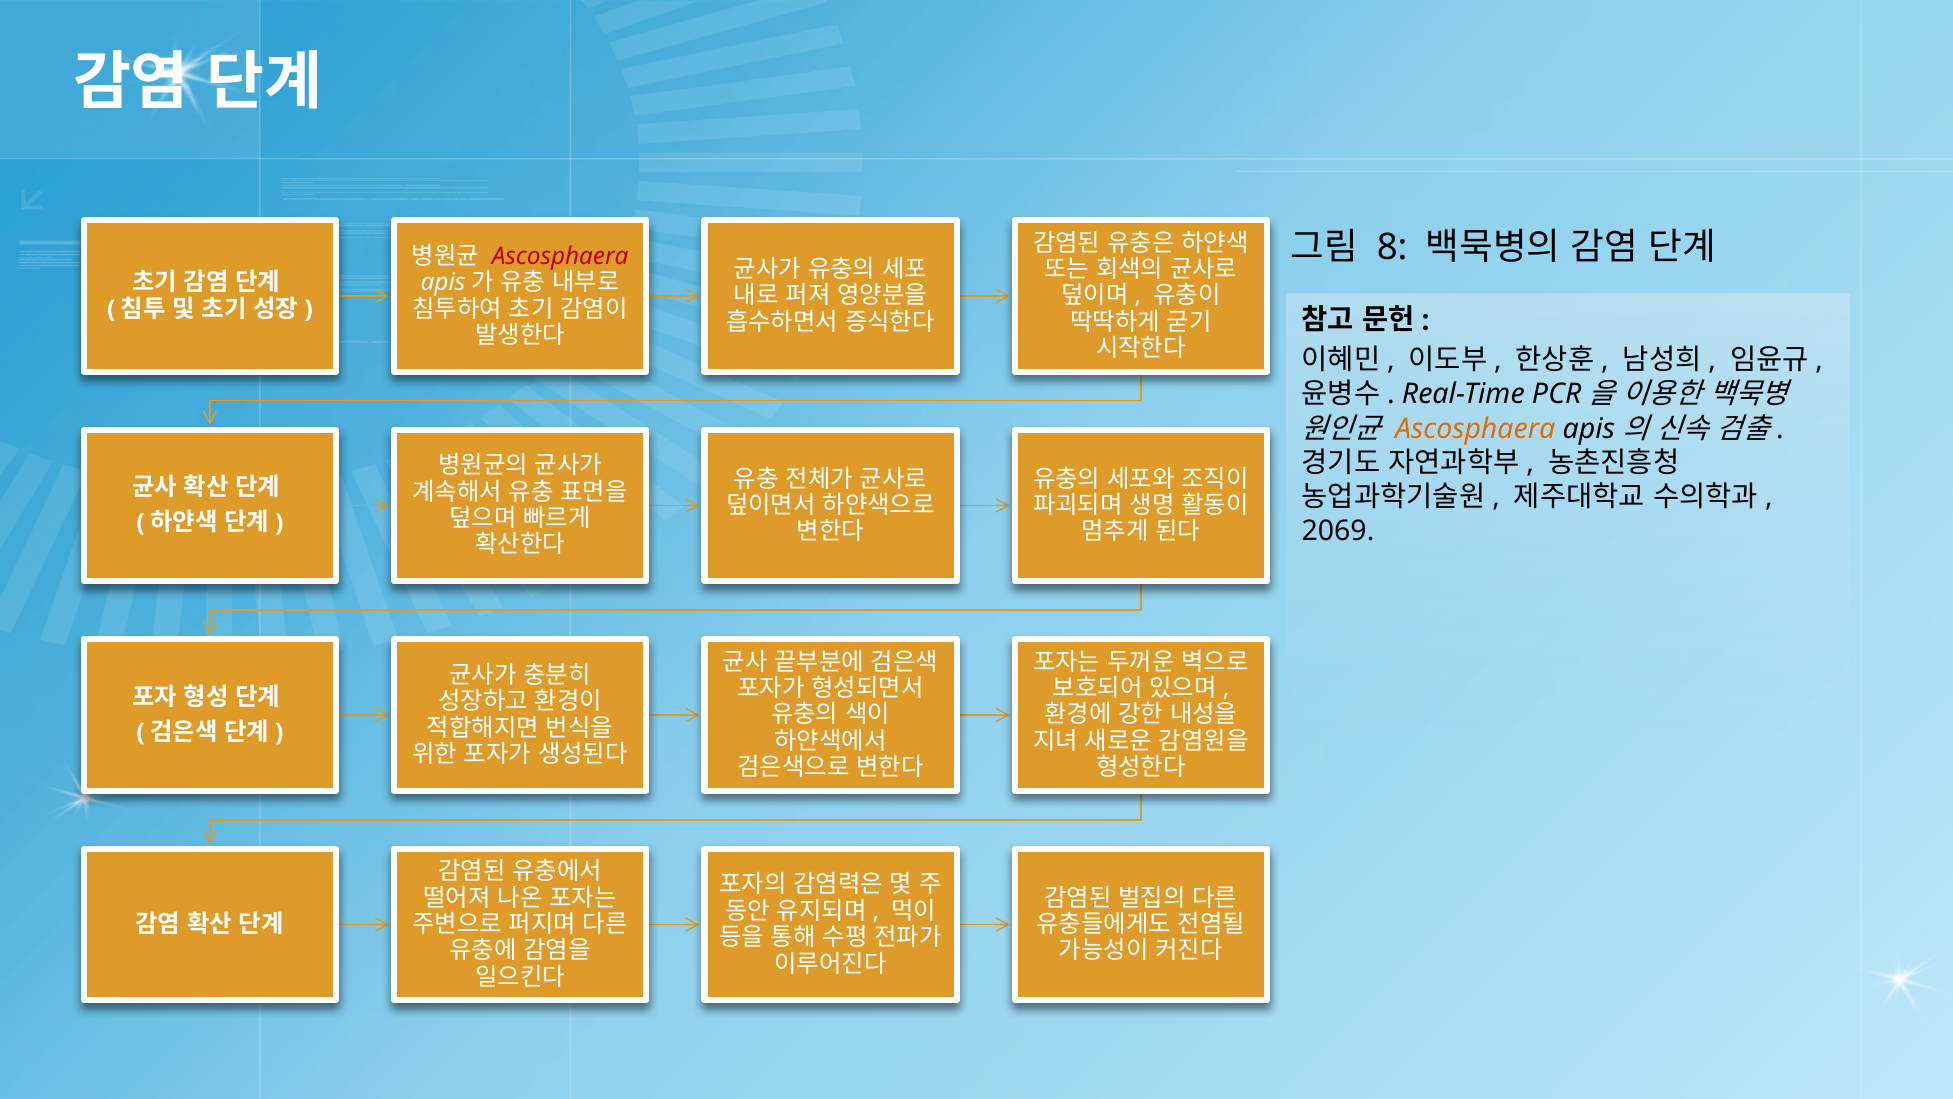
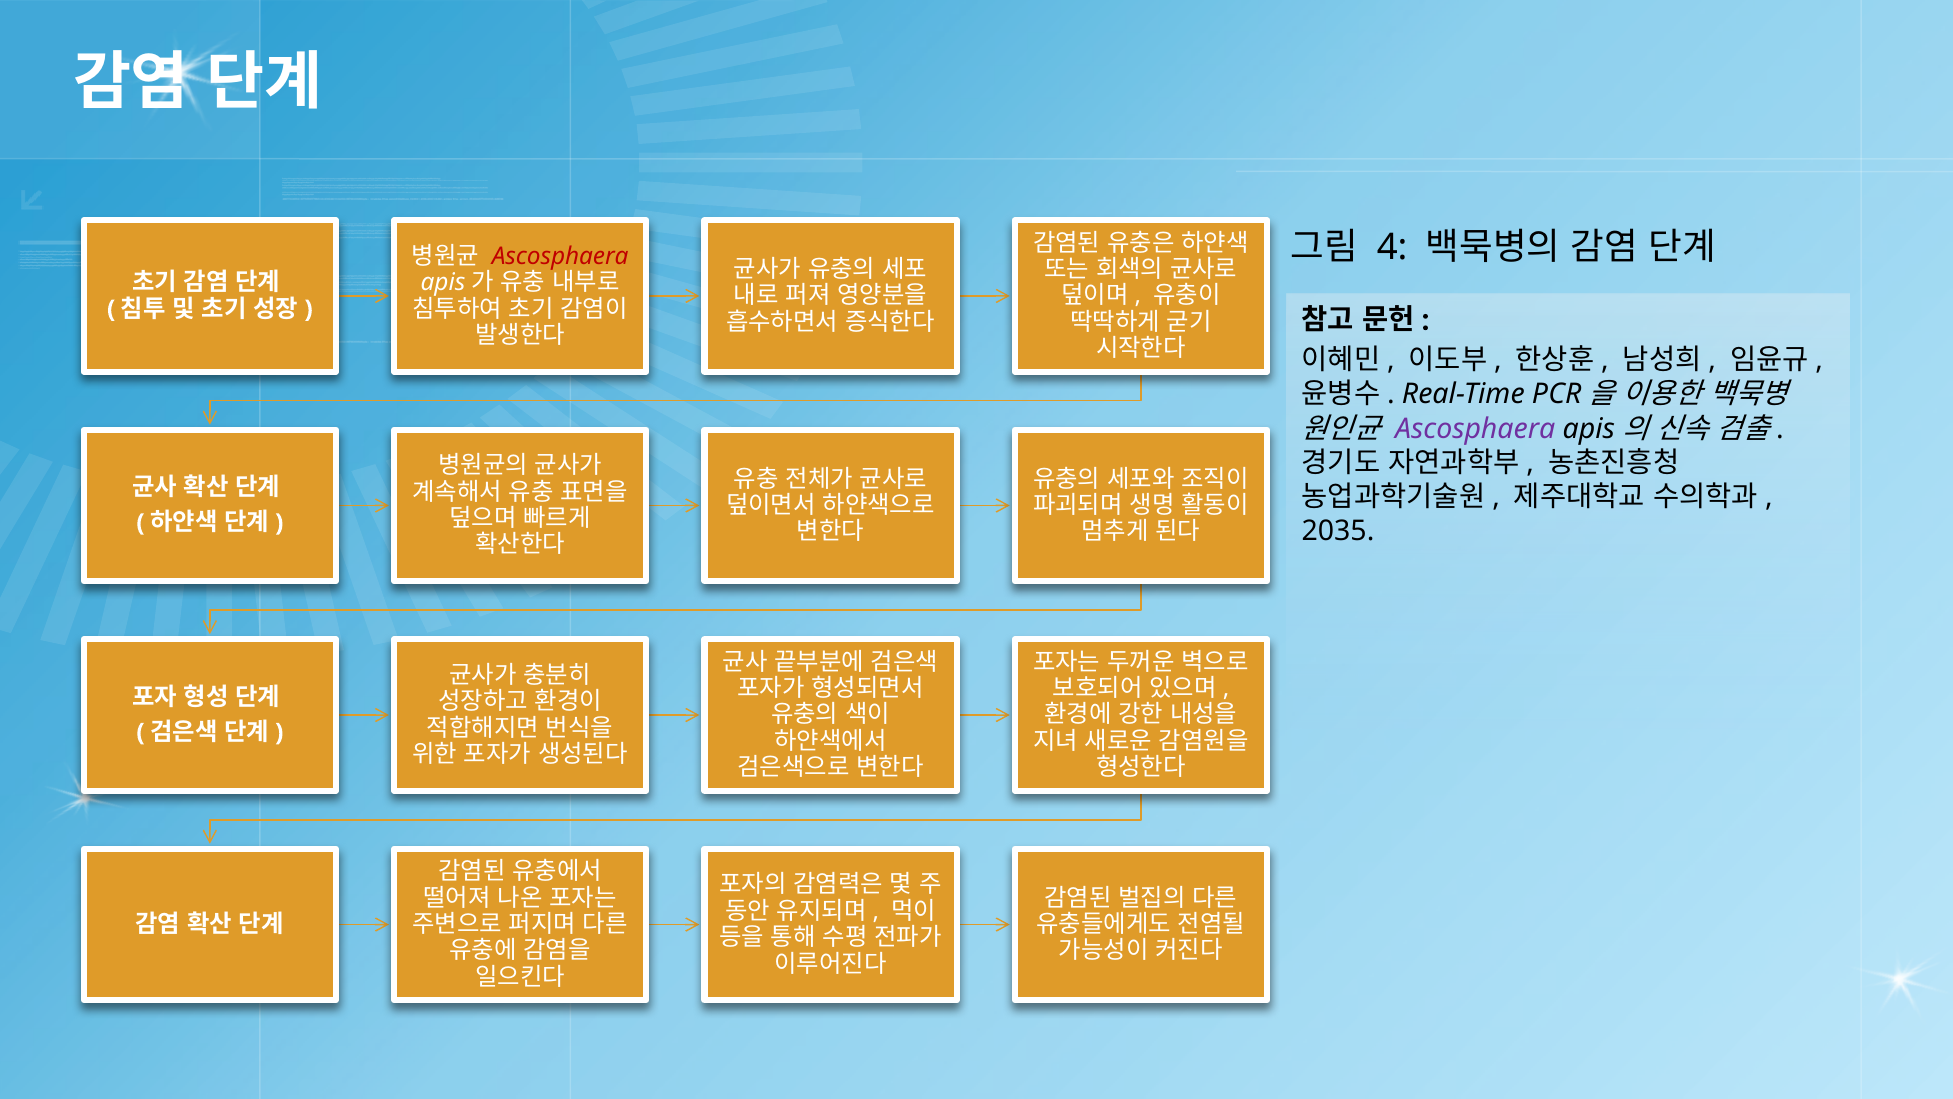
8: 8 -> 4 (1392, 247)
Ascosphaera colour: orange -> purple (1475, 429)
2069: 2069 -> 2035 (1338, 531)
